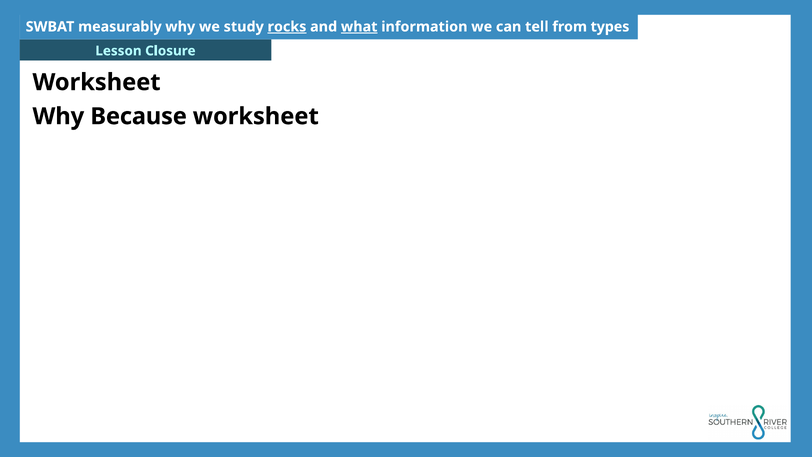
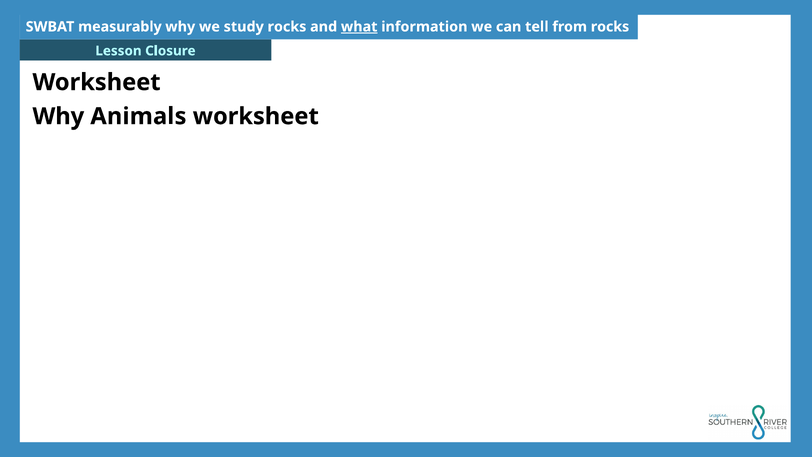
rocks underline: present -> none (287, 27)
from types: types -> rocks (610, 27)
Because: Because -> Animals (138, 116)
